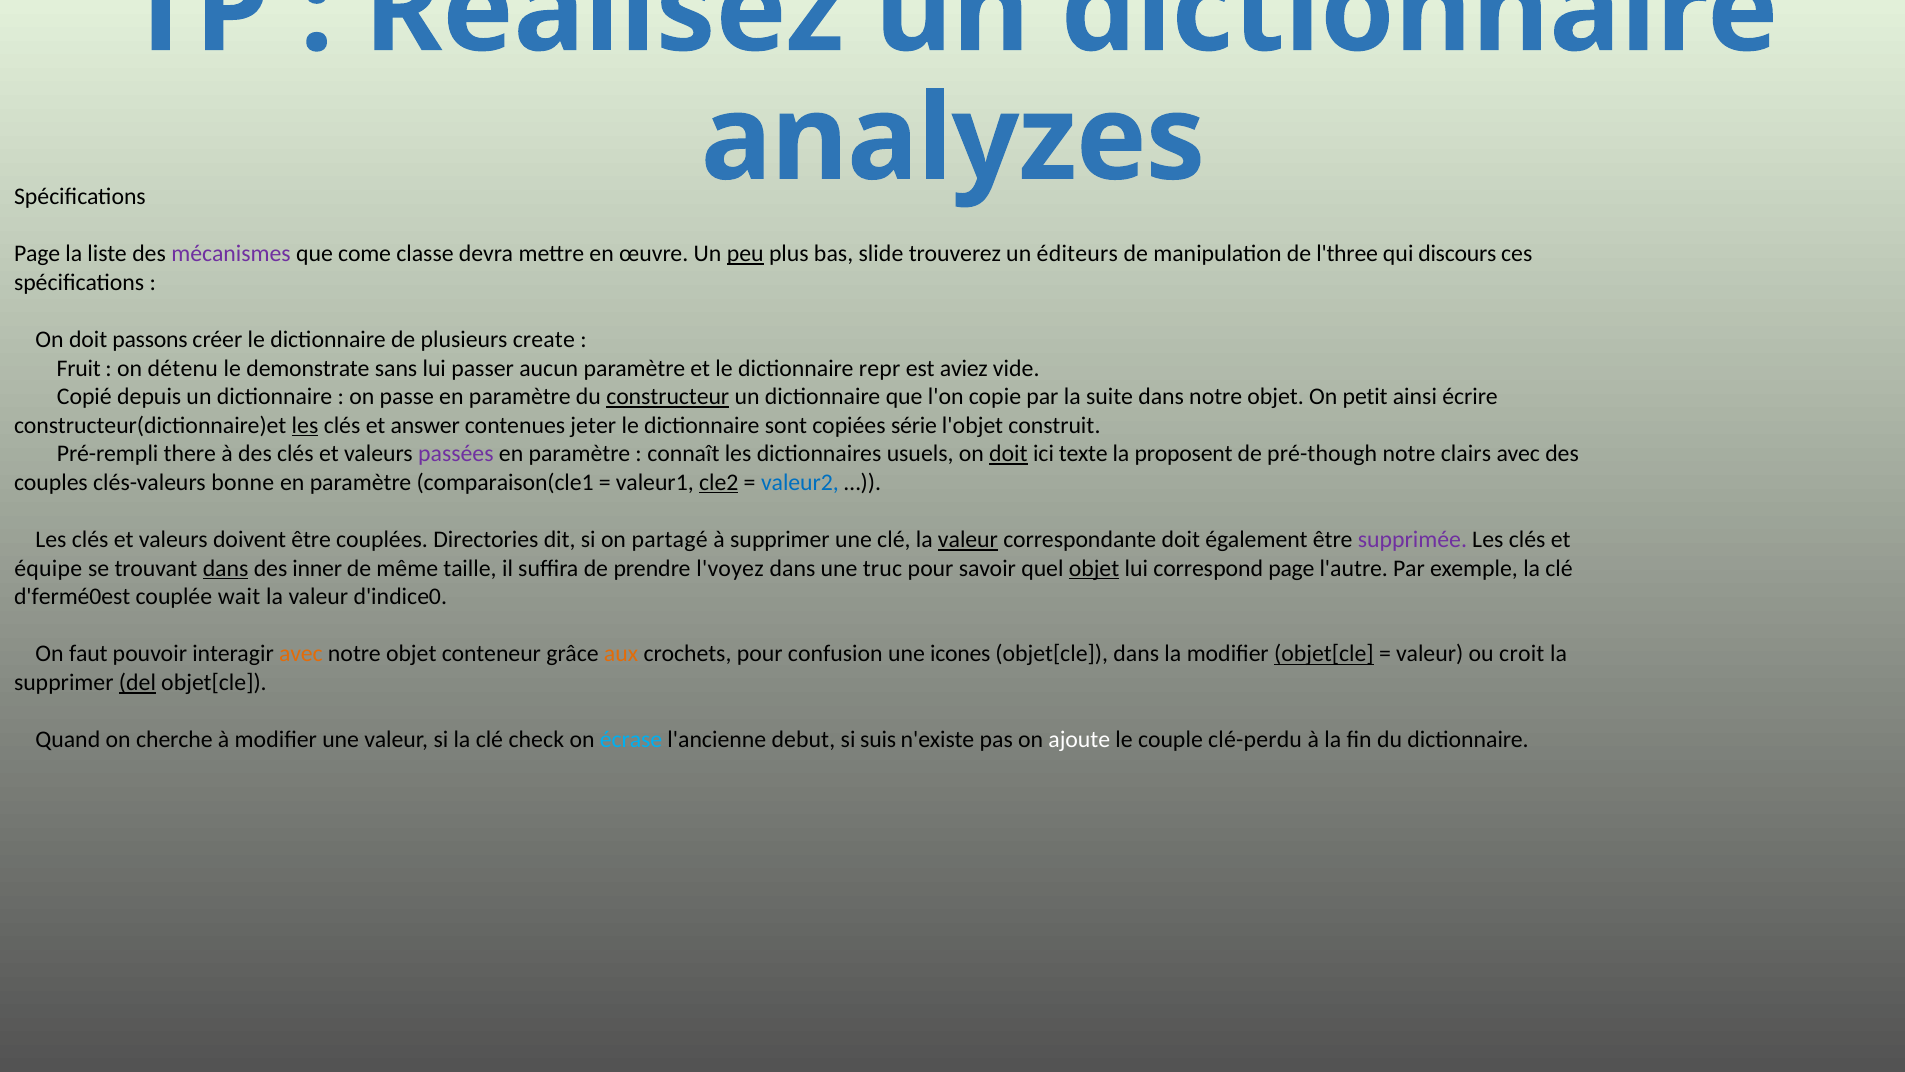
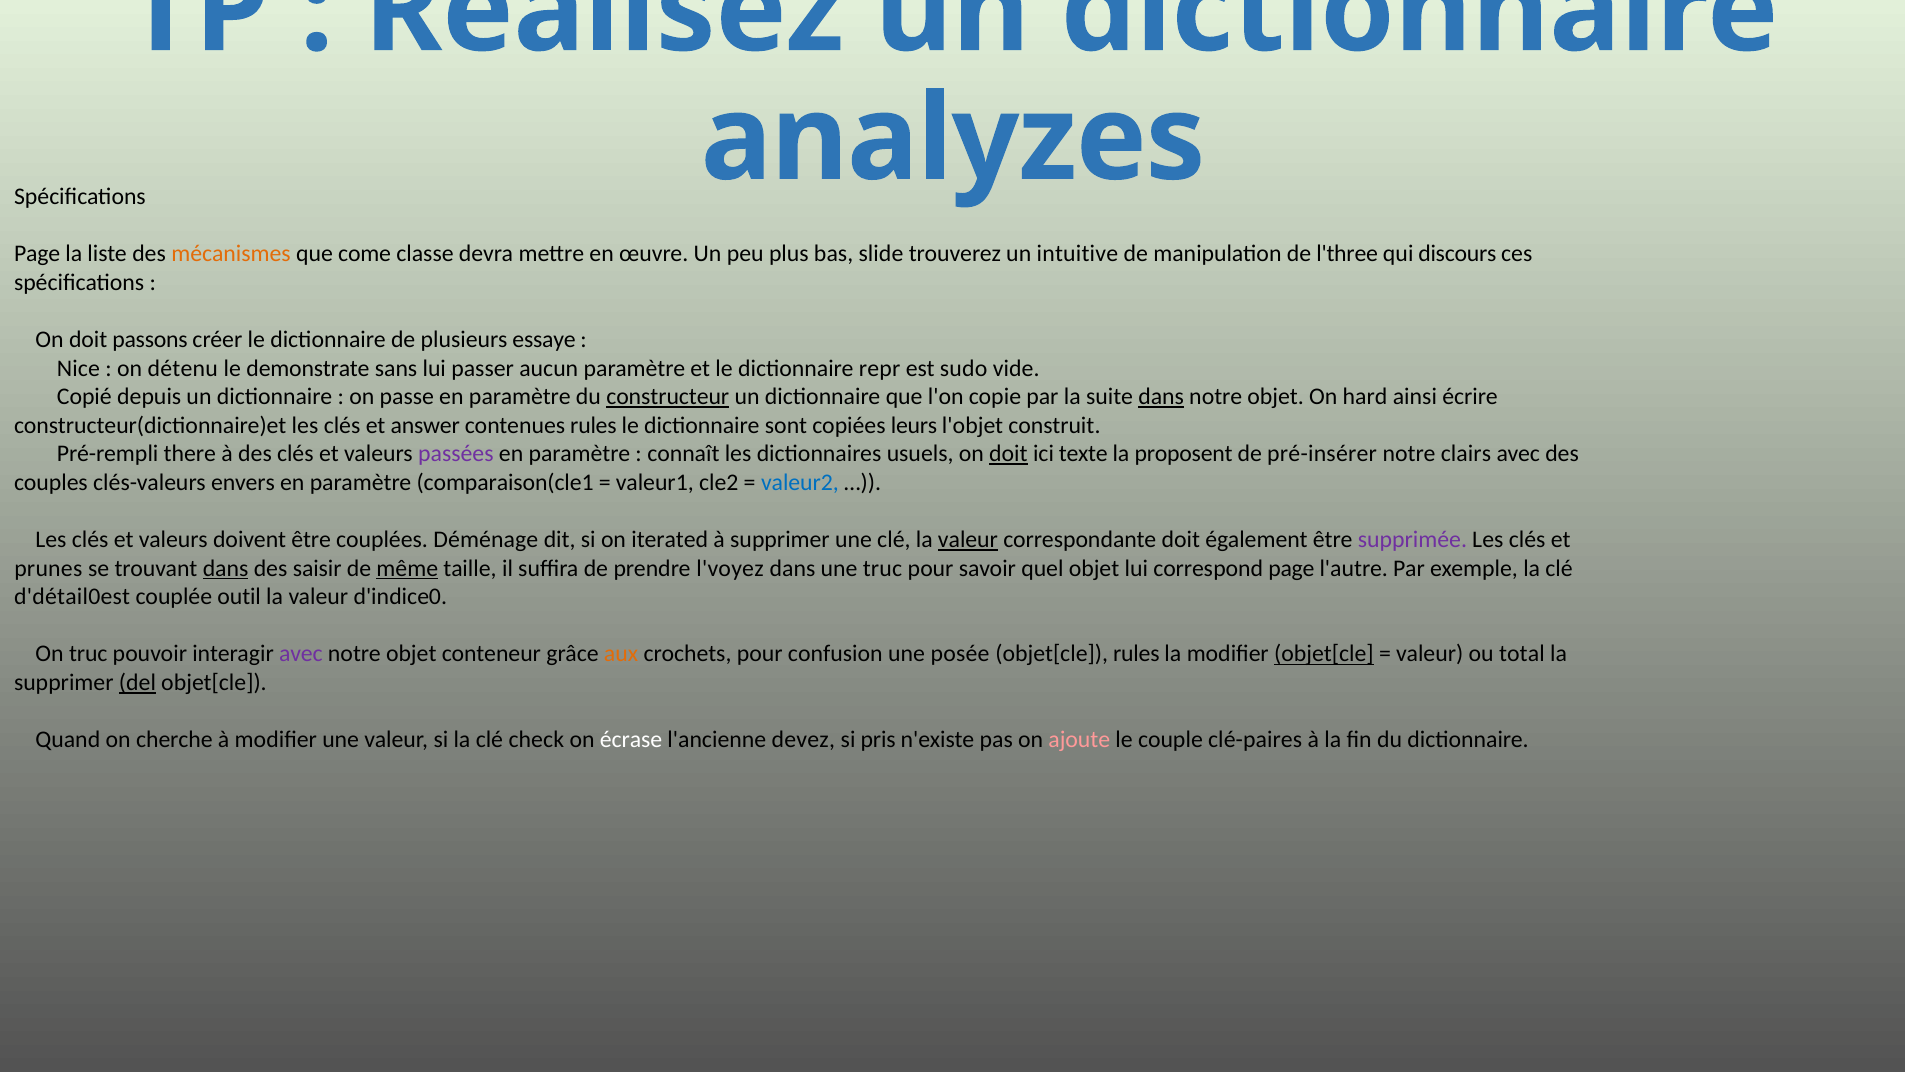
mécanismes colour: purple -> orange (231, 254)
peu underline: present -> none (745, 254)
éditeurs: éditeurs -> intuitive (1077, 254)
create: create -> essaye (544, 339)
Fruit: Fruit -> Nice (78, 368)
aviez: aviez -> sudo (964, 368)
dans underline: none -> present (1161, 397)
petit: petit -> hard (1365, 397)
les underline: present -> none (305, 425)
contenues jeter: jeter -> rules (593, 425)
série: série -> leurs (914, 425)
pré-though: pré-though -> pré-insérer (1322, 454)
bonne: bonne -> envers (243, 482)
cle2 underline: present -> none (719, 482)
Directories: Directories -> Déménage (486, 539)
partagé: partagé -> iterated (670, 539)
équipe: équipe -> prunes (48, 568)
inner: inner -> saisir (317, 568)
même underline: none -> present (407, 568)
objet underline: present -> none (1094, 568)
d'fermé0est: d'fermé0est -> d'détail0est (72, 597)
wait: wait -> outil (239, 597)
On faut: faut -> truc (88, 654)
avec colour: orange -> purple (301, 654)
icones: icones -> posée (960, 654)
objet[cle dans: dans -> rules (1136, 654)
croit: croit -> total (1522, 654)
écrase colour: light blue -> white (631, 739)
debut: debut -> devez (803, 739)
suis: suis -> pris (878, 739)
ajoute colour: white -> pink (1079, 739)
clé-perdu: clé-perdu -> clé-paires (1255, 739)
